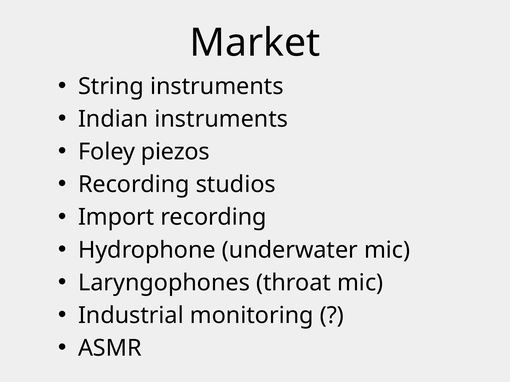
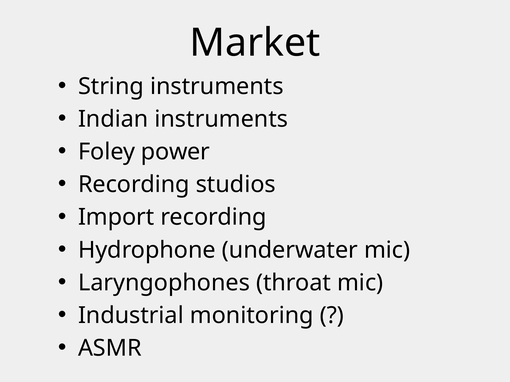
piezos: piezos -> power (175, 152)
